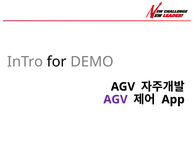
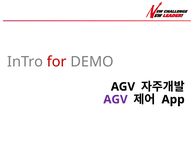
for colour: black -> red (57, 62)
